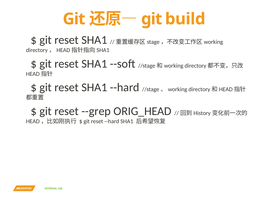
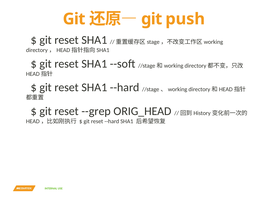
build: build -> push (185, 19)
